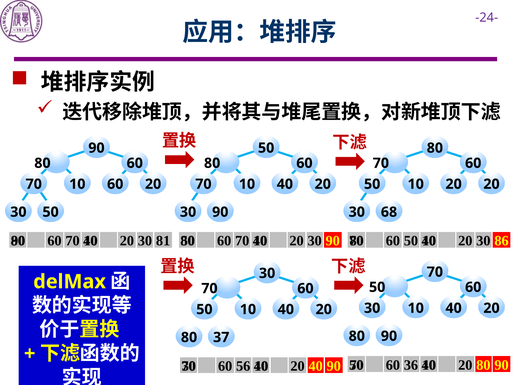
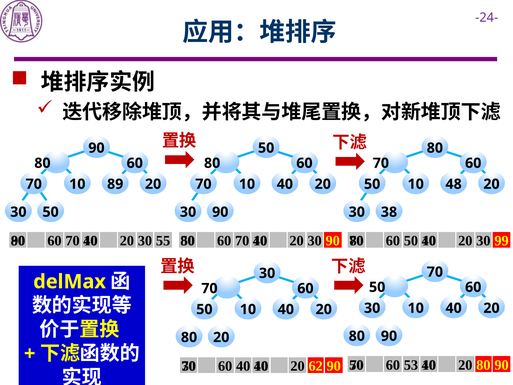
10 60: 60 -> 89 (115, 184)
10 20: 20 -> 48 (454, 184)
68: 68 -> 38 (389, 212)
81: 81 -> 55 (163, 241)
86: 86 -> 99 (502, 241)
37: 37 -> 20 (221, 337)
36: 36 -> 53 (411, 365)
56: 56 -> 40 (243, 366)
40: 40 -> 62 (316, 366)
